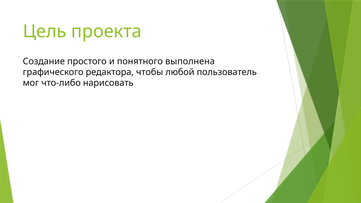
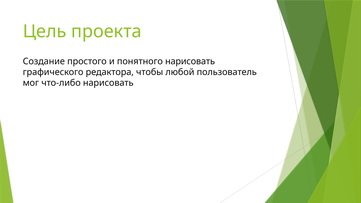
понятного выполнена: выполнена -> нарисовать (190, 61)
